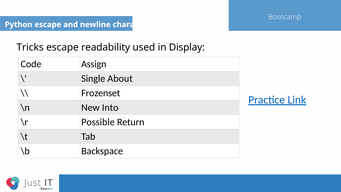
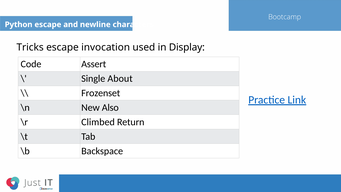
readability: readability -> invocation (106, 47)
Assign: Assign -> Assert (94, 64)
Into: Into -> Also (110, 108)
Possible: Possible -> Climbed (98, 122)
